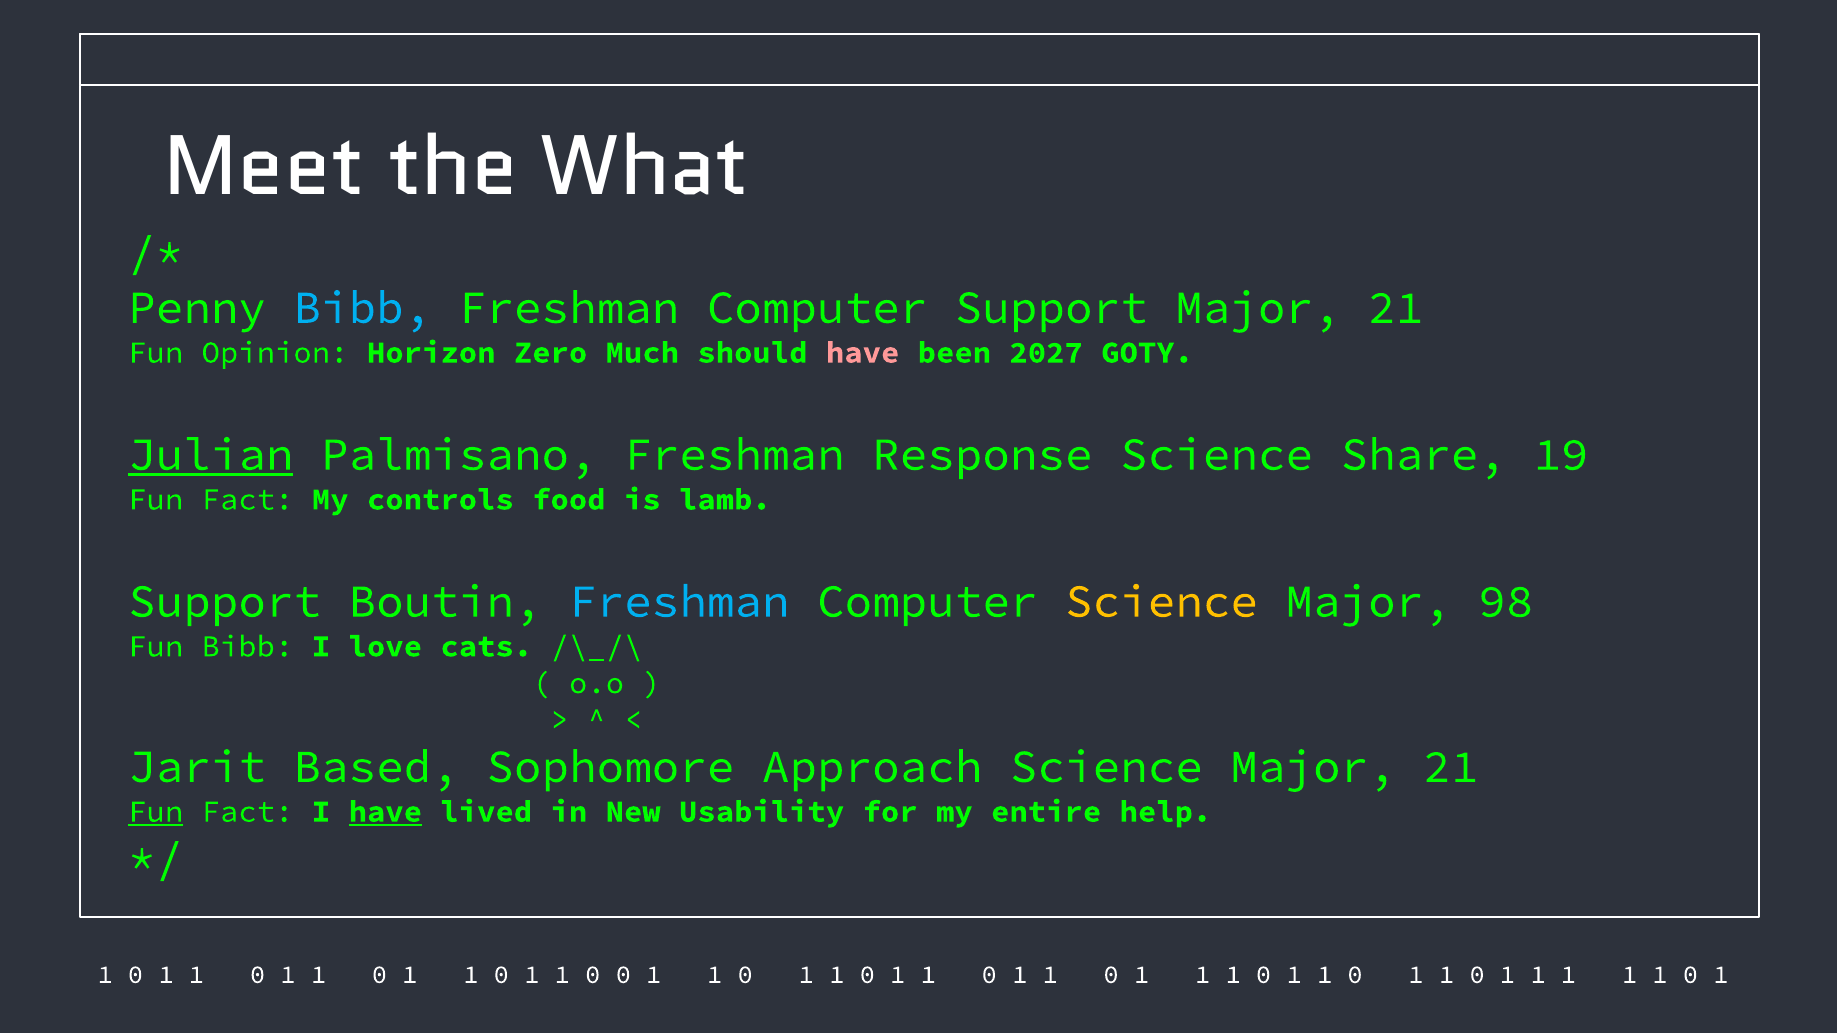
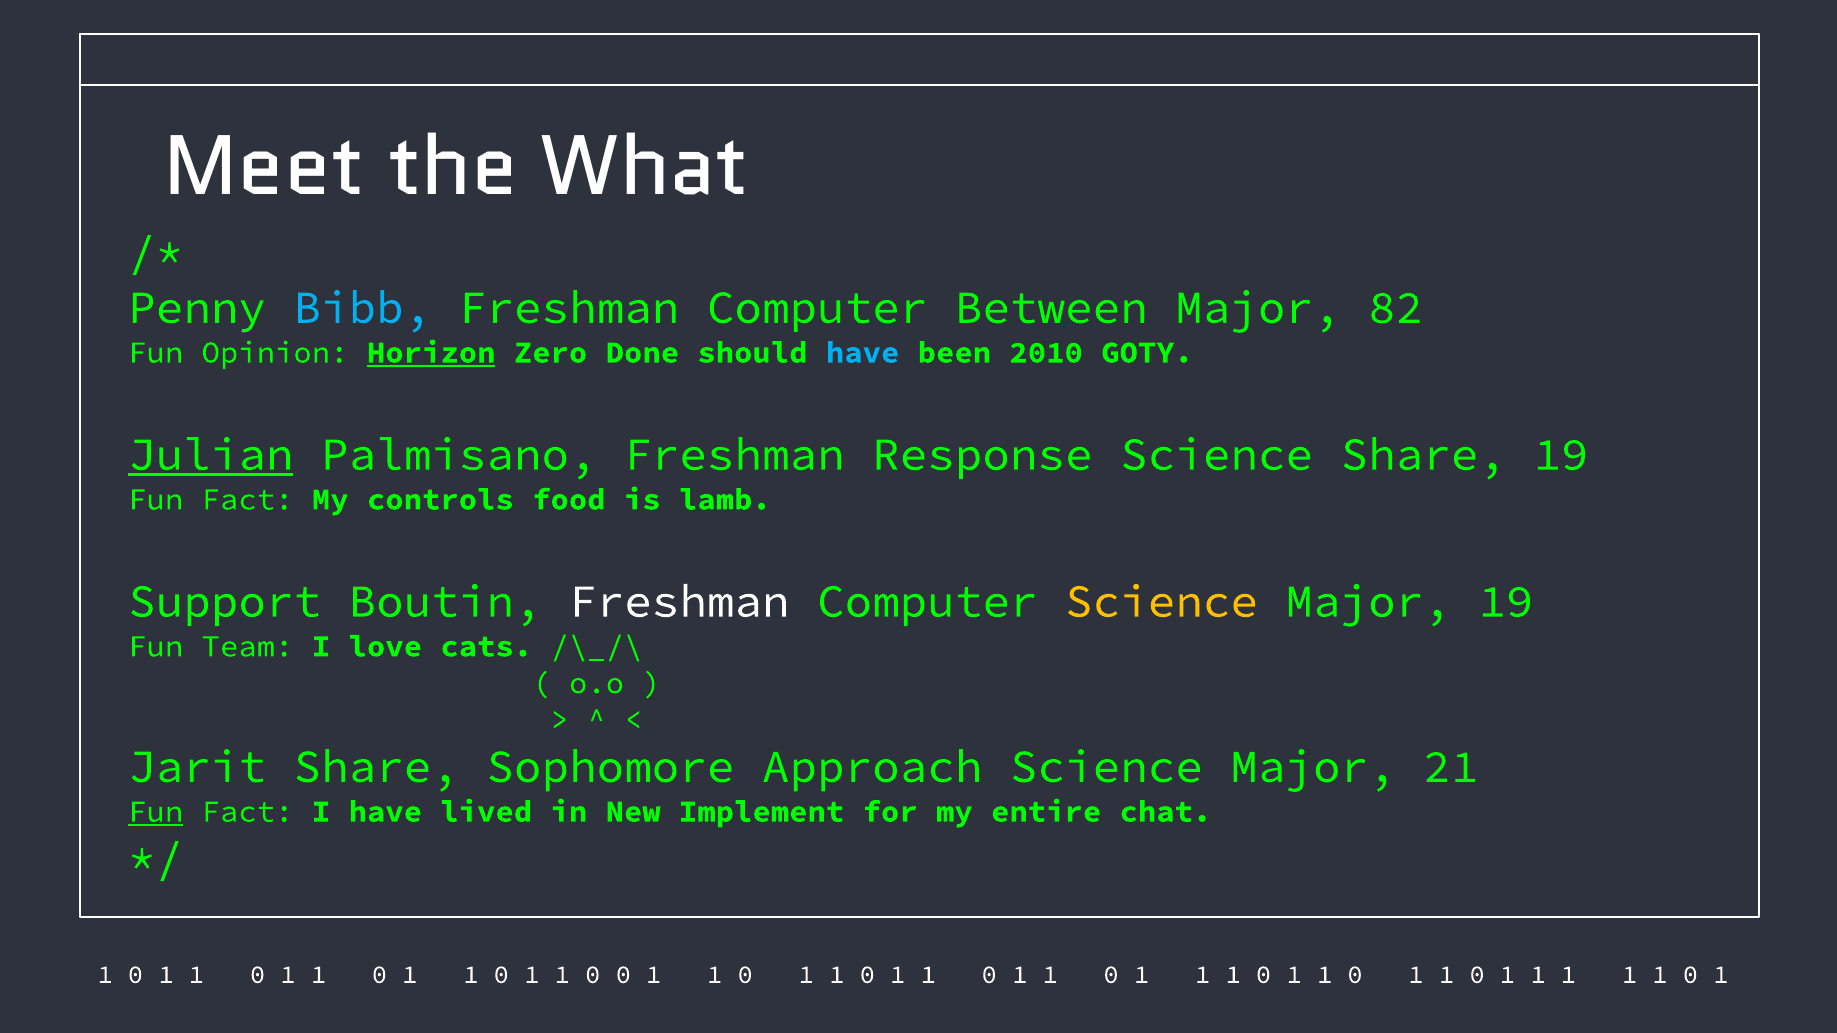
Computer Support: Support -> Between (1051, 308)
21: 21 -> 82 (1396, 308)
Horizon underline: none -> present (431, 353)
Much: Much -> Done (642, 353)
have colour: pink -> light blue (863, 353)
2027: 2027 -> 2010 (1046, 353)
Freshman colour: light blue -> white (679, 602)
Major 98: 98 -> 19 (1506, 602)
Fun Bibb: Bibb -> Team (247, 647)
Jarit Based: Based -> Share (376, 767)
have underline: present -> none (385, 812)
Usability: Usability -> Implement (762, 812)
help: help -> chat (1165, 812)
